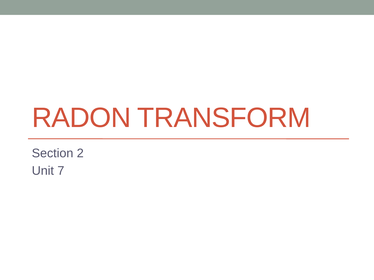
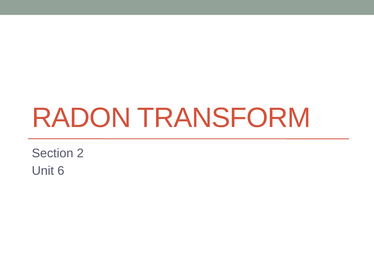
7: 7 -> 6 (61, 171)
